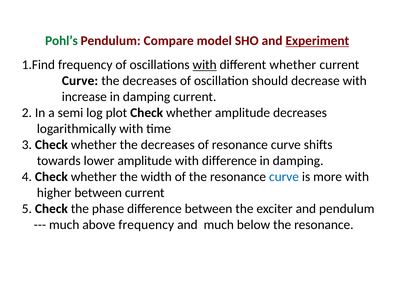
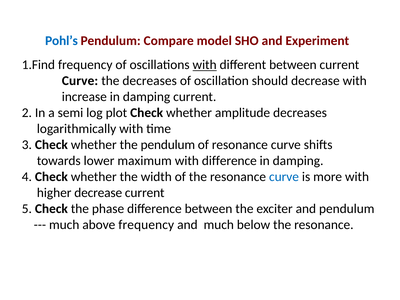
Pohl’s colour: green -> blue (61, 41)
Experiment underline: present -> none (317, 41)
different whether: whether -> between (293, 65)
whether the decreases: decreases -> pendulum (168, 145)
lower amplitude: amplitude -> maximum (145, 161)
higher between: between -> decrease (98, 193)
